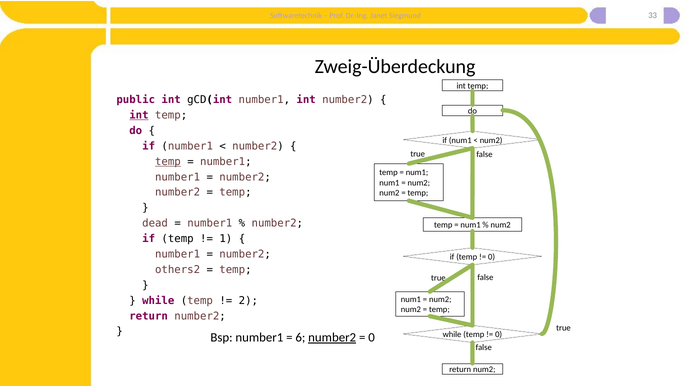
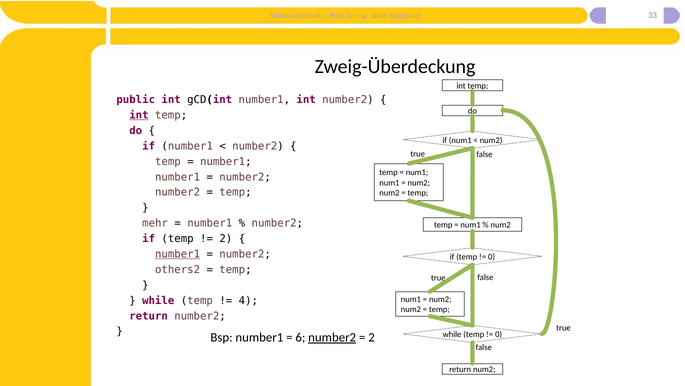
temp underline: present -> none (168, 161)
dead: dead -> mehr (155, 223)
1: 1 -> 2 (226, 238)
number1 underline: none -> present (178, 254)
2: 2 -> 4 (248, 300)
0: 0 -> 2 (372, 337)
